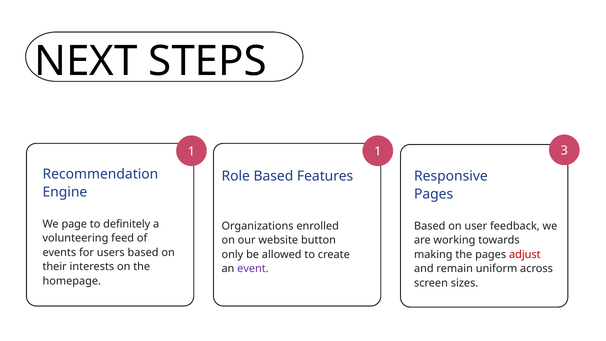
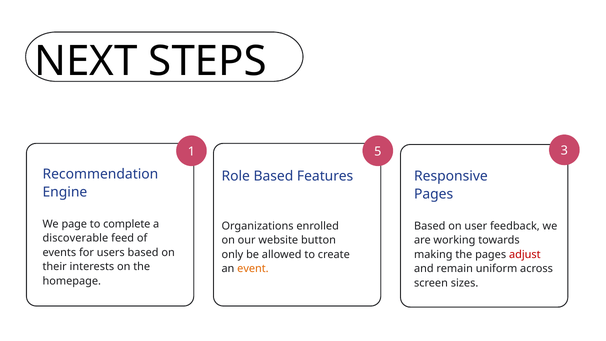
1 1: 1 -> 5 (378, 152)
definitely: definitely -> complete (127, 224)
volunteering: volunteering -> discoverable (75, 238)
event colour: purple -> orange (253, 269)
